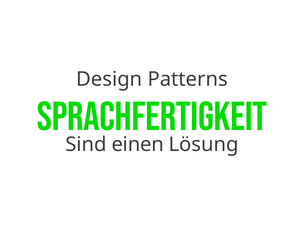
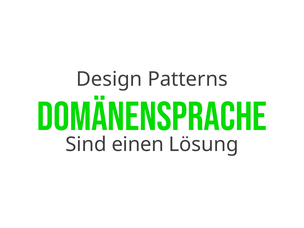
Sprachfertigkeit: Sprachfertigkeit -> Domänensprache (152, 117)
